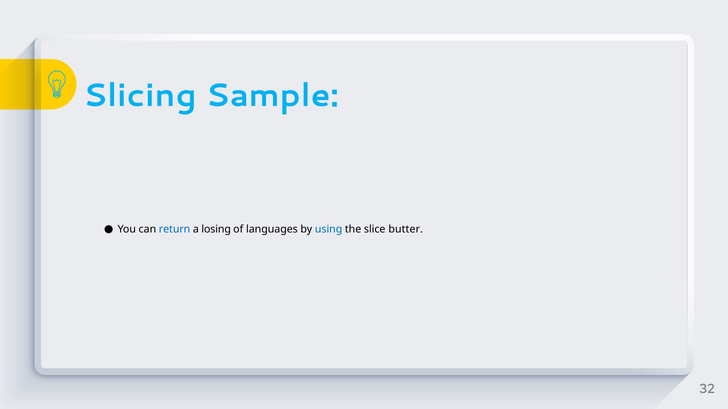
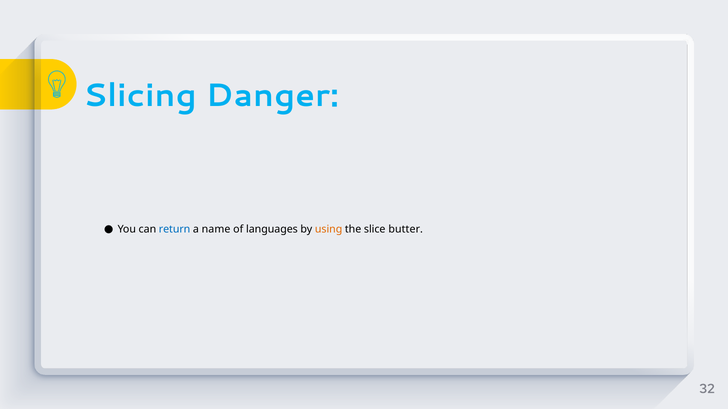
Sample: Sample -> Danger (273, 95)
losing: losing -> name (216, 229)
using colour: blue -> orange (329, 229)
